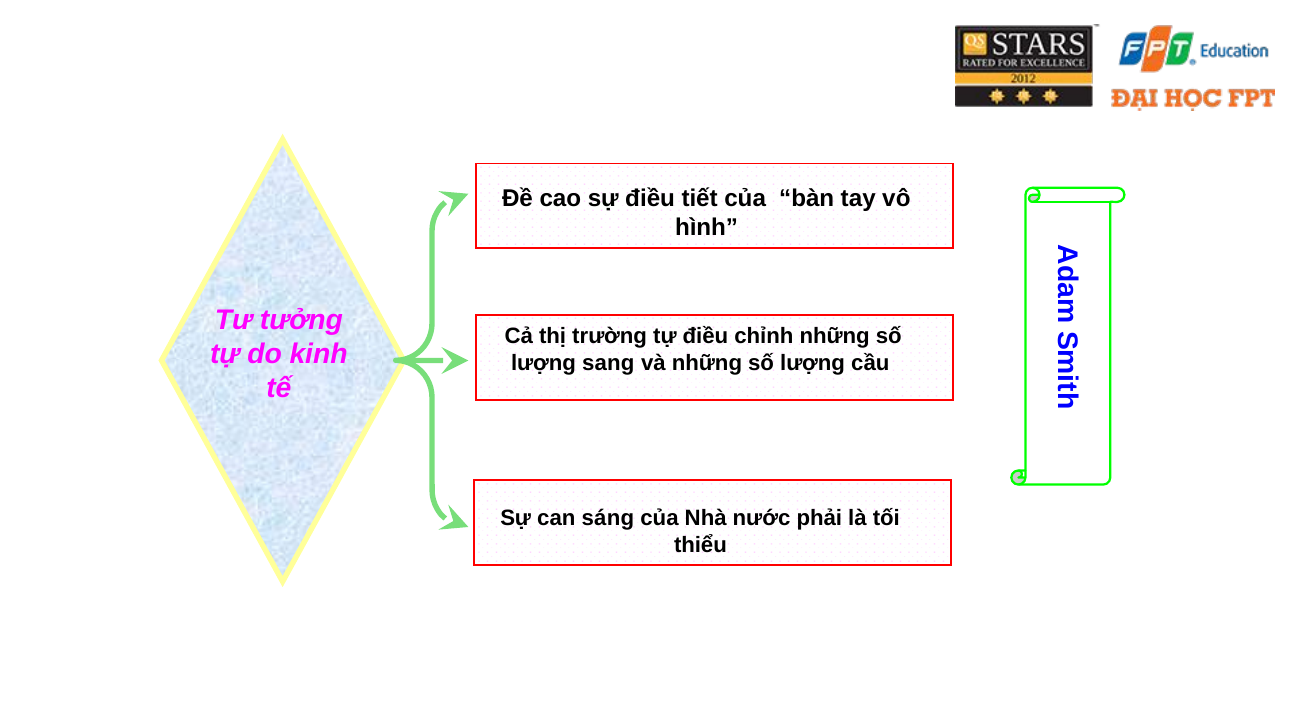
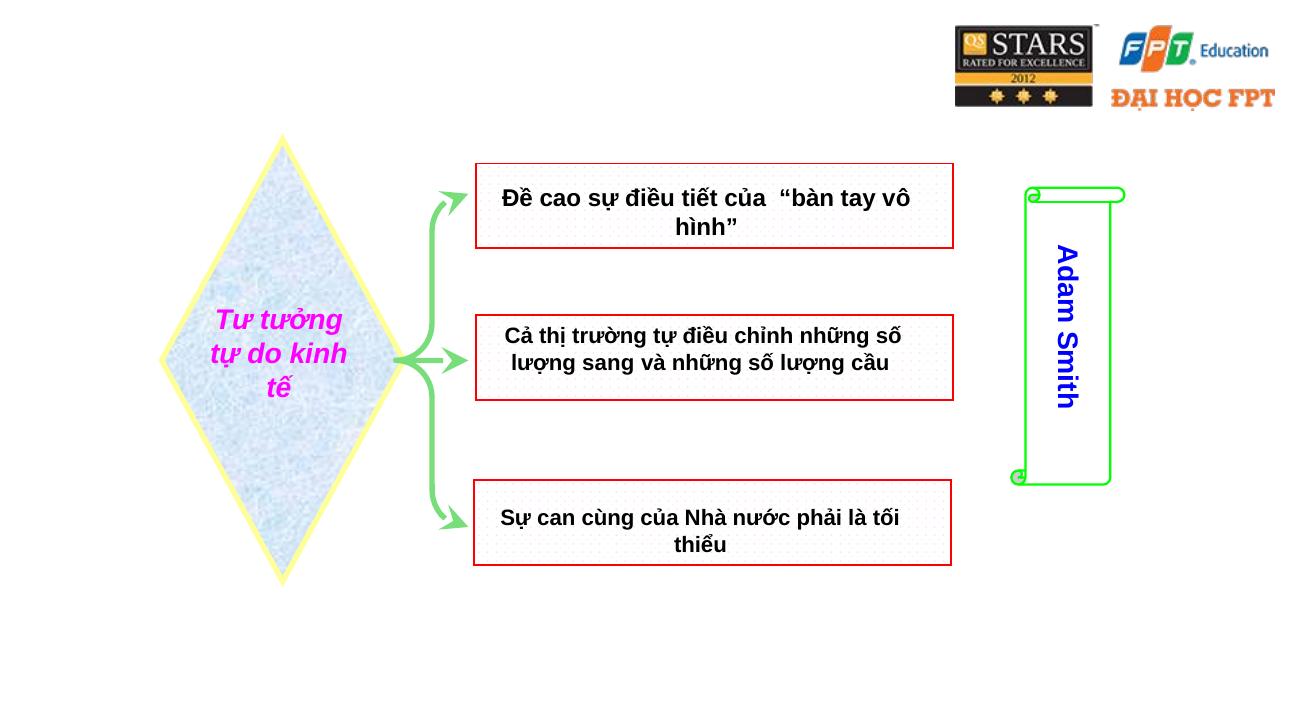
sáng: sáng -> cùng (608, 518)
